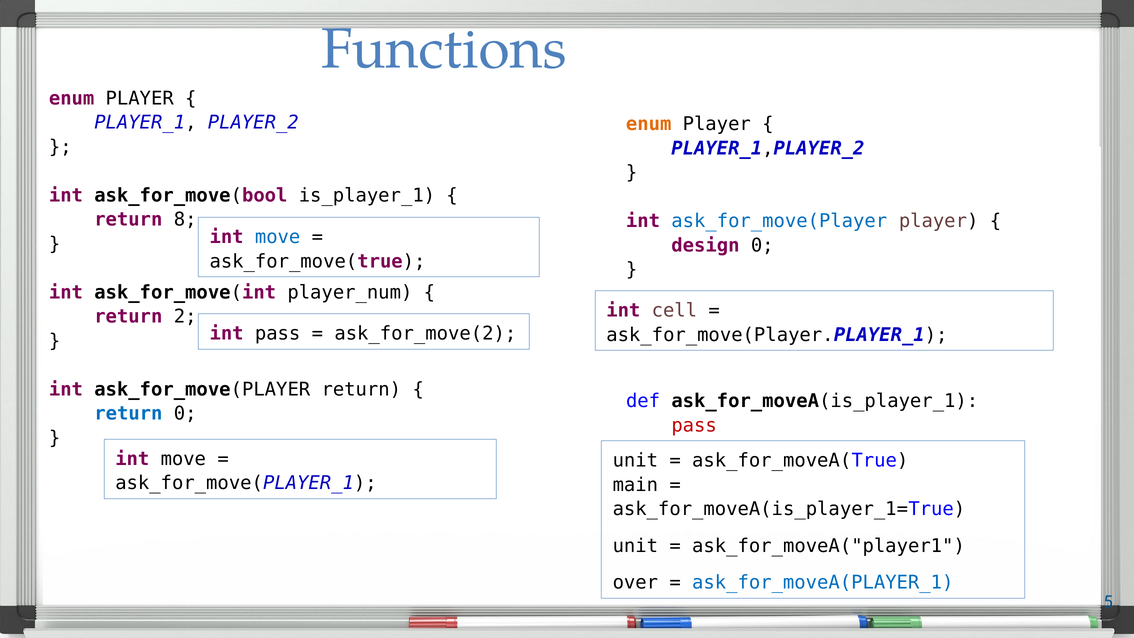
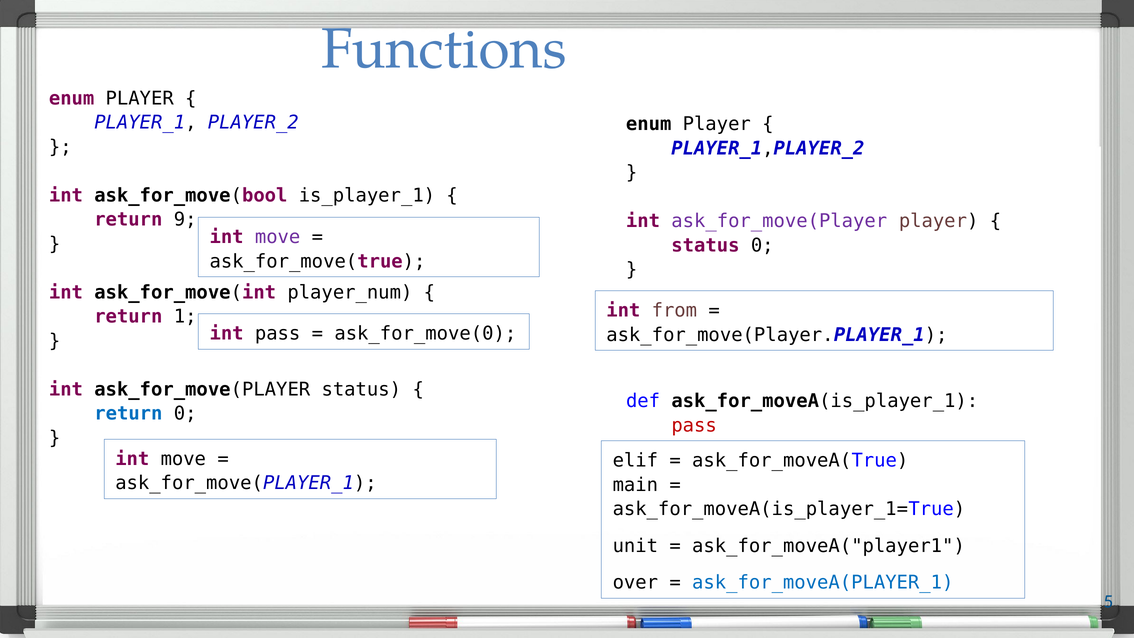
enum colour: orange -> black (649, 124)
8: 8 -> 9 (185, 220)
ask_for_move(Player colour: blue -> purple (779, 221)
move colour: blue -> purple (278, 237)
design: design -> status (705, 245)
cell: cell -> from (674, 311)
2: 2 -> 1 (185, 317)
ask_for_move(2: ask_for_move(2 -> ask_for_move(0 (425, 334)
ask_for_move(PLAYER return: return -> status (361, 389)
unit: unit -> elif (635, 460)
